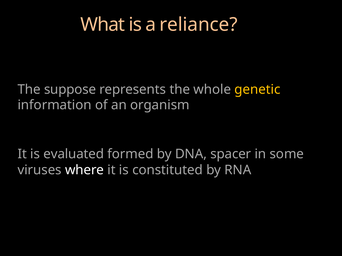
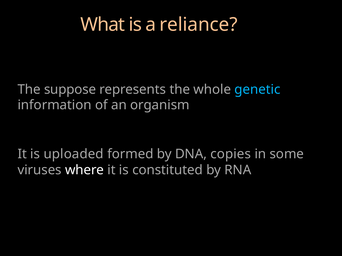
genetic colour: yellow -> light blue (257, 90)
evaluated: evaluated -> uploaded (74, 154)
spacer: spacer -> copies (231, 154)
